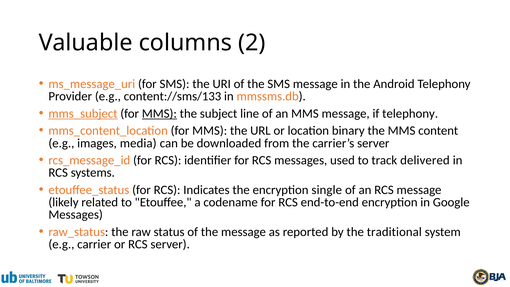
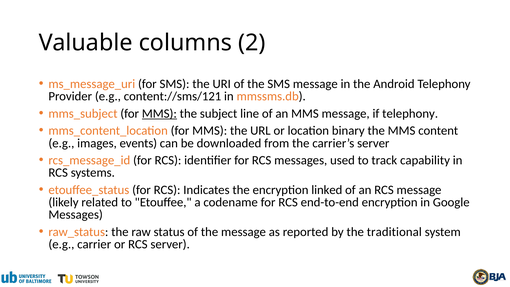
content://sms/133: content://sms/133 -> content://sms/121 (172, 96)
mms_subject underline: present -> none (83, 114)
media: media -> events (138, 143)
delivered: delivered -> capability (425, 160)
single: single -> linked (327, 190)
